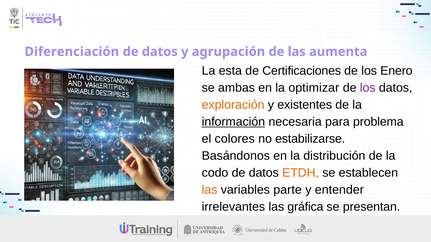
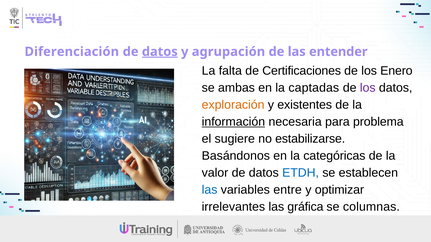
datos underline: none -> present (160, 52)
aumenta: aumenta -> entender (338, 52)
esta: esta -> falta (230, 71)
optimizar: optimizar -> captadas (314, 88)
colores: colores -> sugiere (235, 139)
distribución: distribución -> categóricas (334, 156)
codo: codo -> valor (215, 173)
ETDH colour: orange -> blue (301, 173)
las colour: orange -> blue (210, 190)
parte: parte -> entre (288, 190)
entender: entender -> optimizar (339, 190)
presentan: presentan -> columnas (371, 207)
